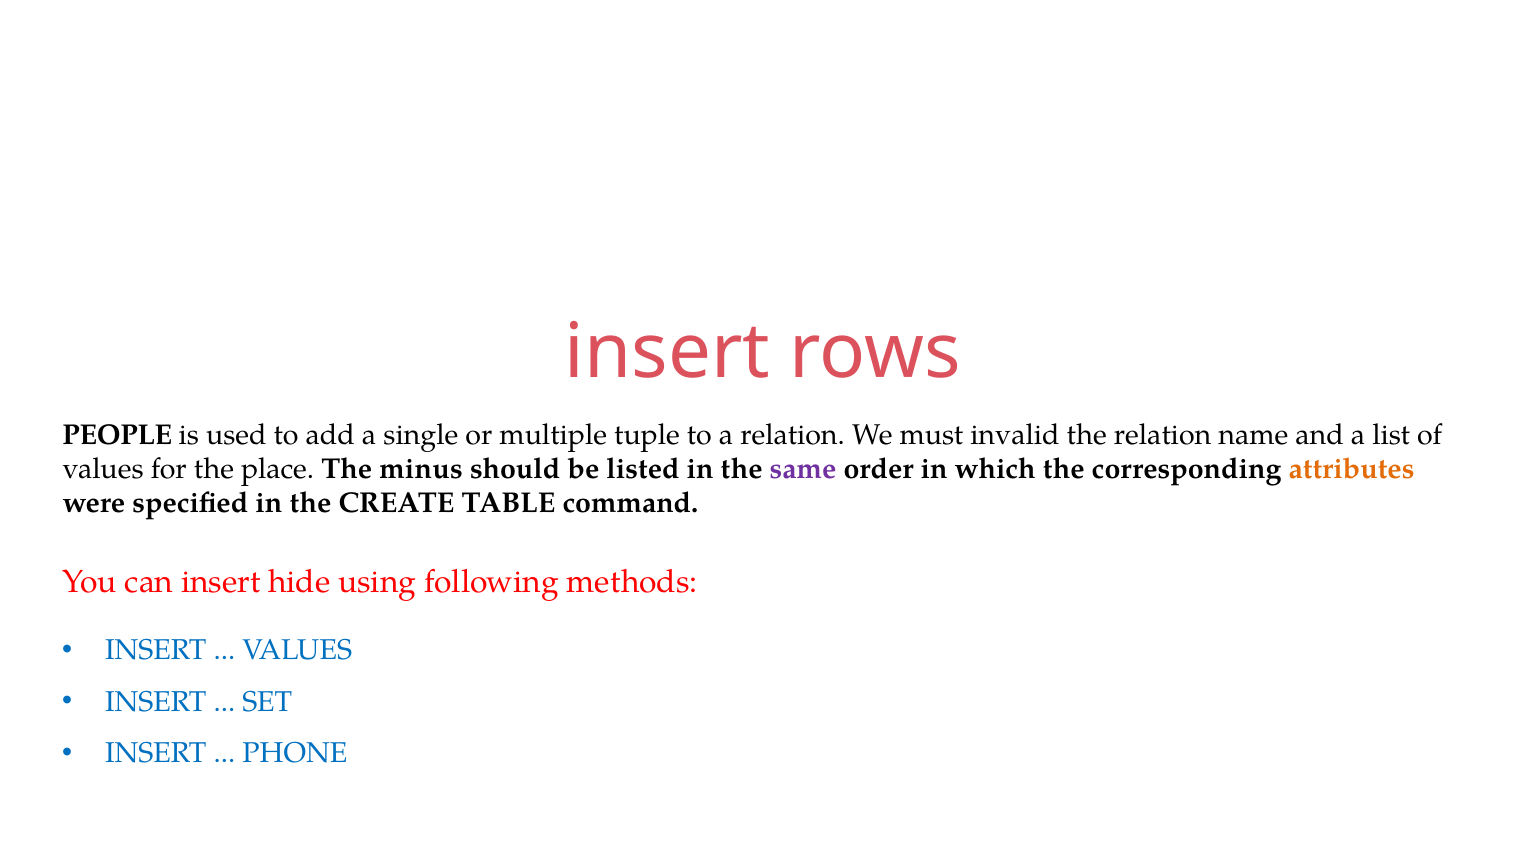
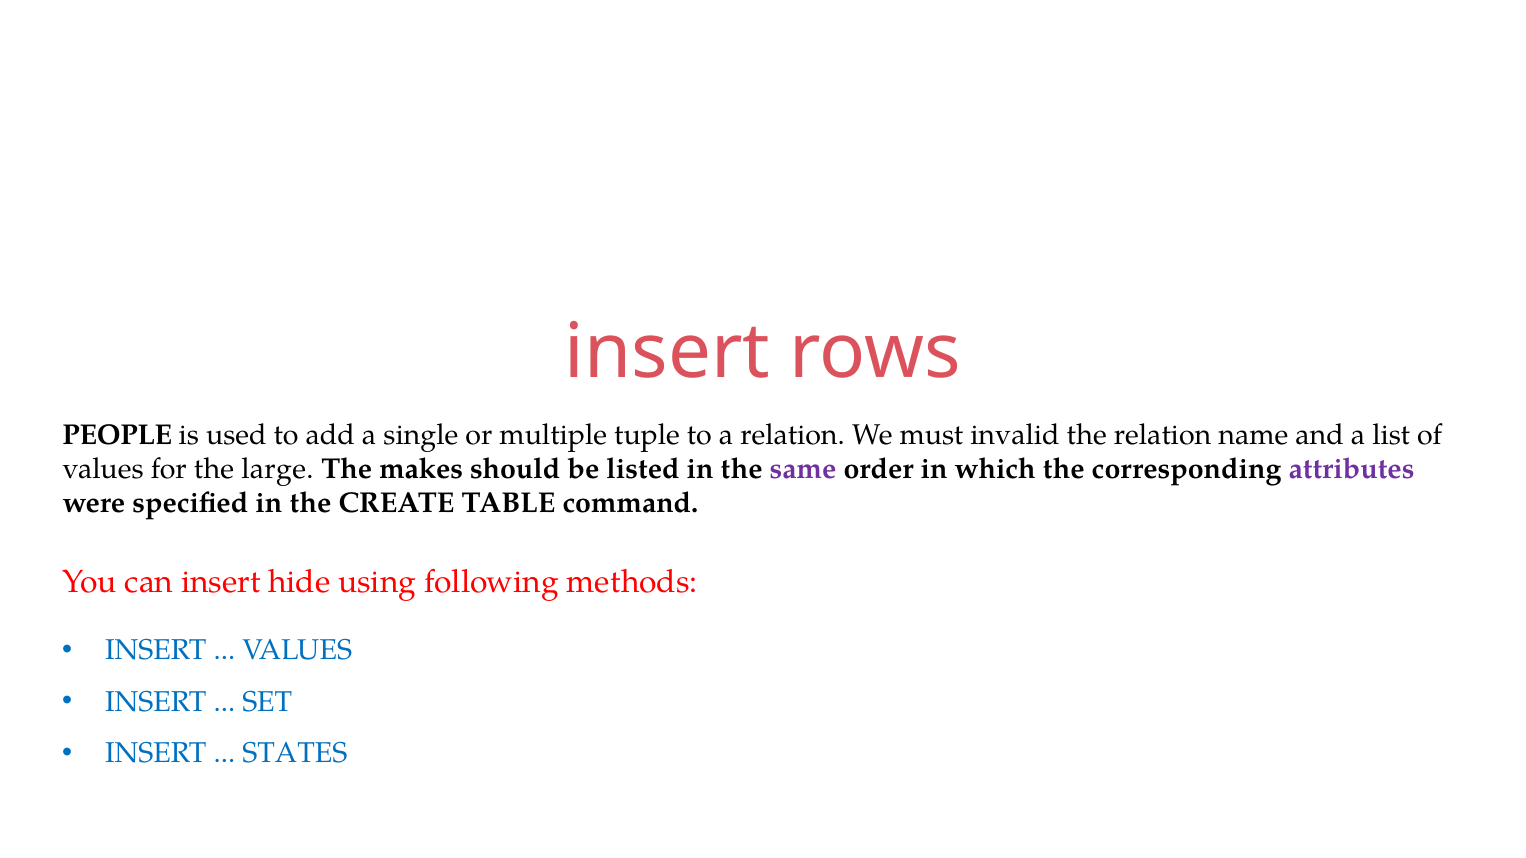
place: place -> large (277, 469)
minus: minus -> makes (421, 469)
attributes colour: orange -> purple (1352, 469)
PHONE: PHONE -> STATES (295, 754)
